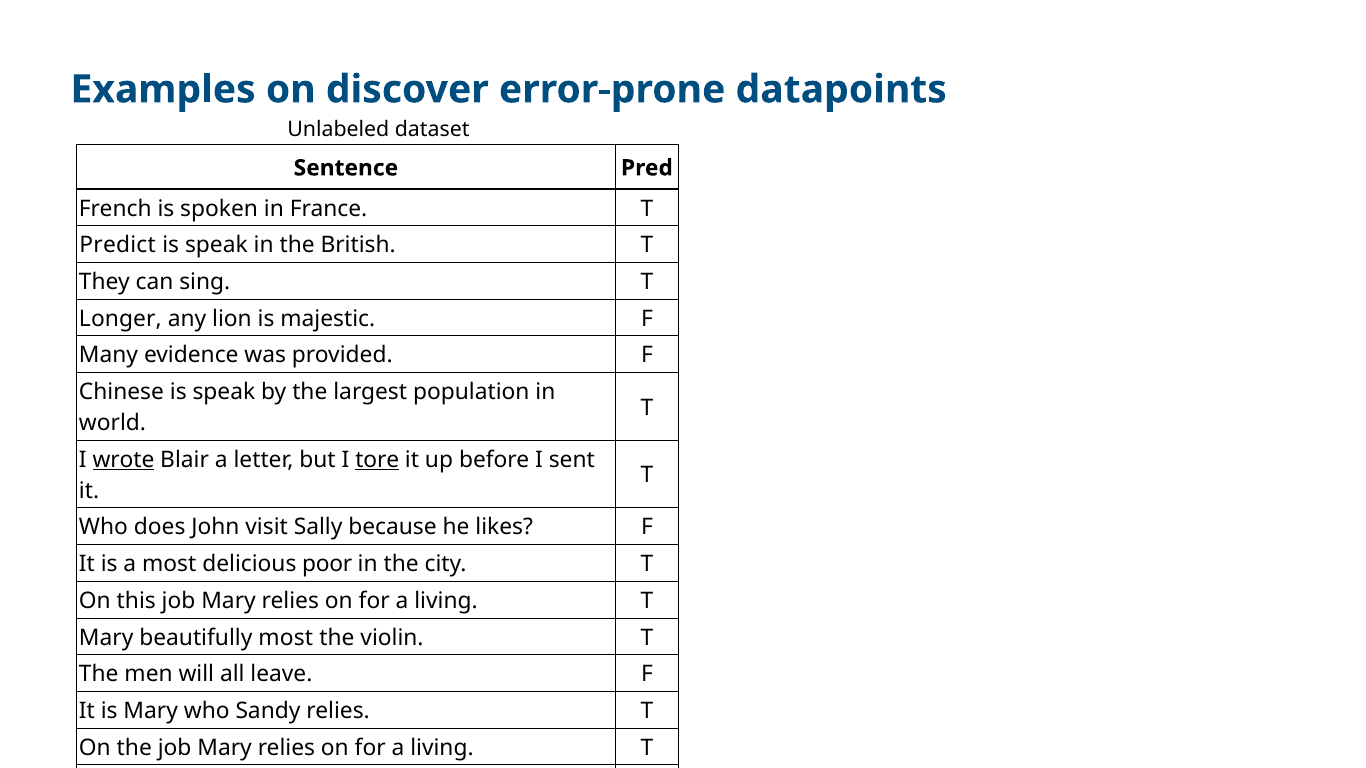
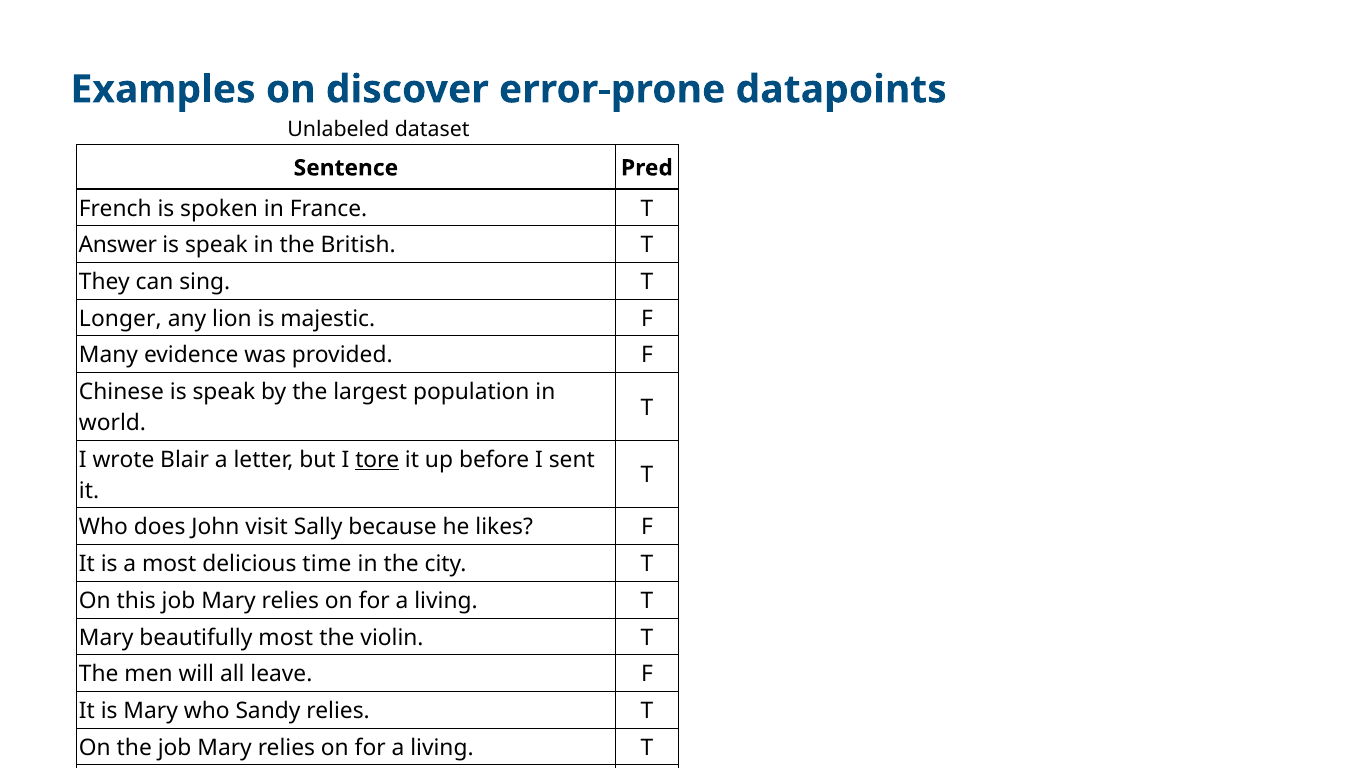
Predict: Predict -> Answer (118, 245)
wrote underline: present -> none (123, 460)
poor: poor -> time (327, 564)
